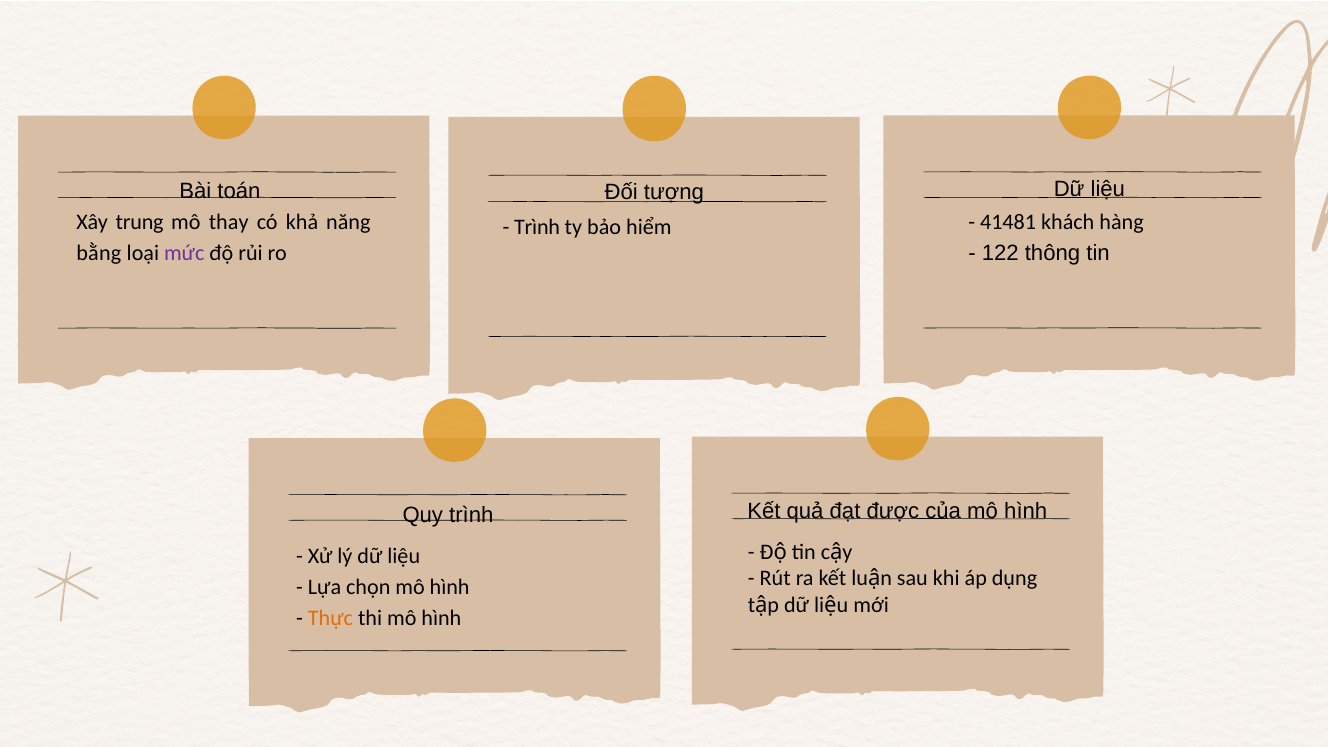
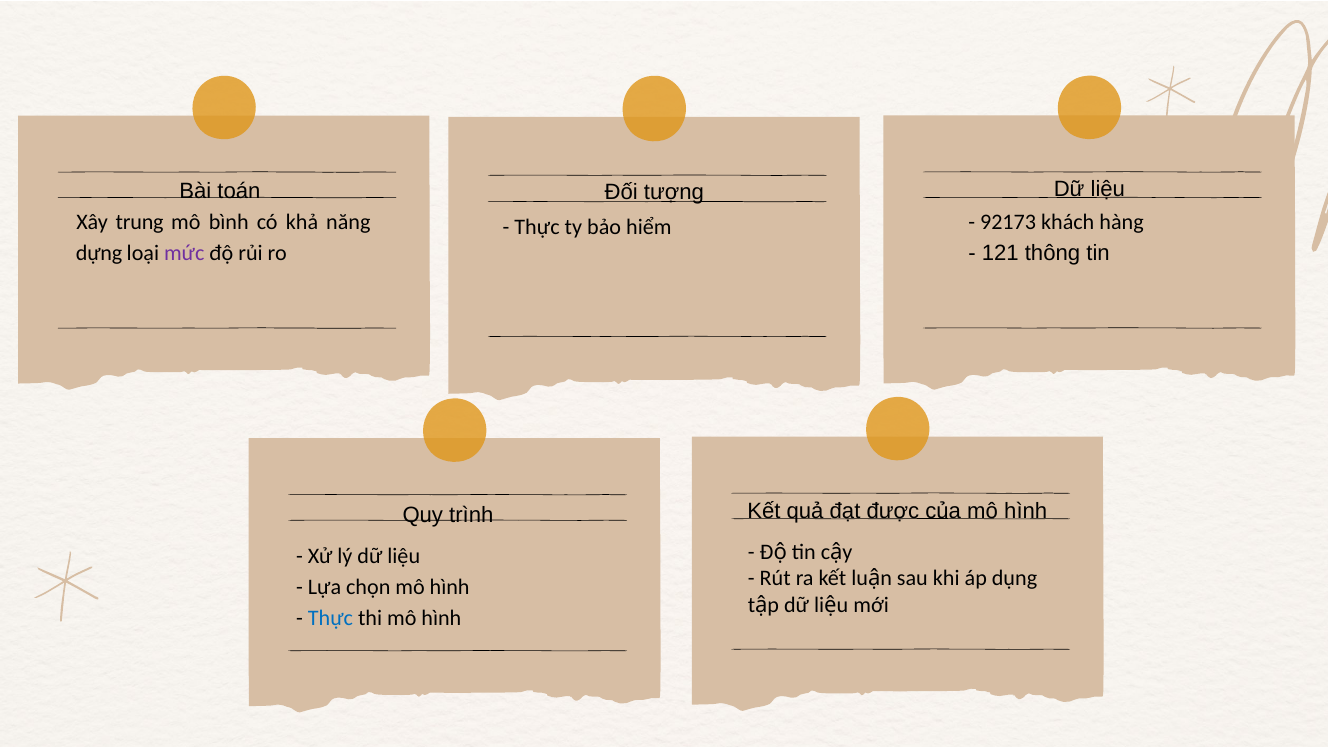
thay: thay -> bình (229, 222)
41481: 41481 -> 92173 (1008, 222)
Trình: Trình -> Thực (537, 227)
122: 122 -> 121 (1000, 253)
bằng: bằng -> dựng (99, 253)
Thực colour: orange -> blue (330, 618)
